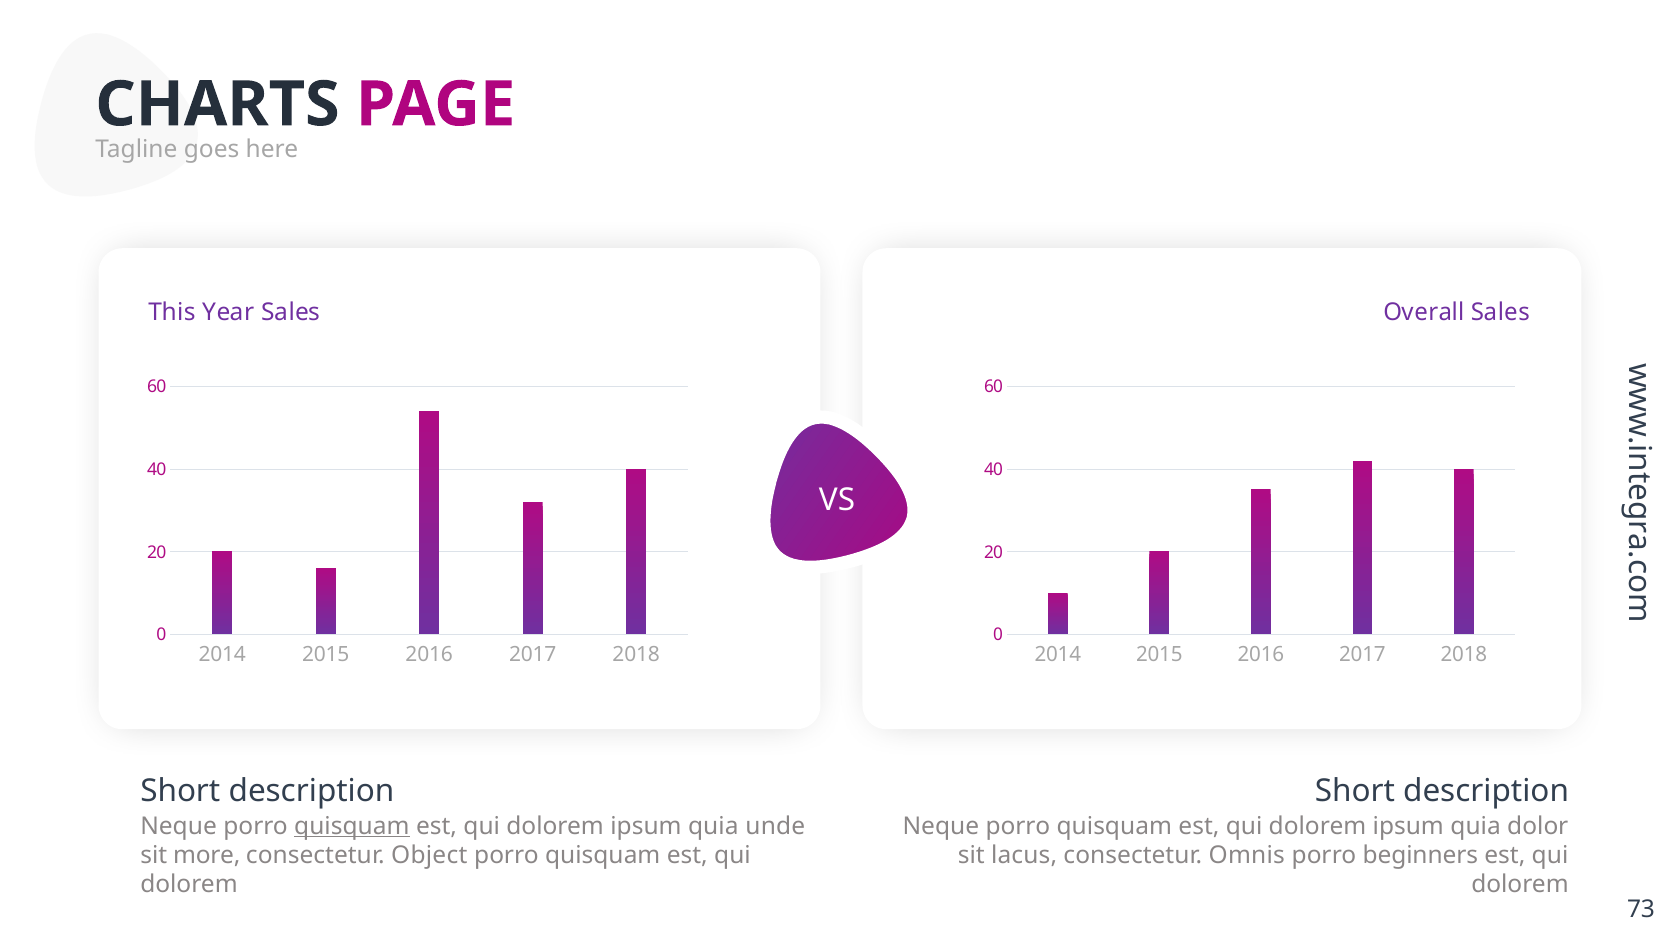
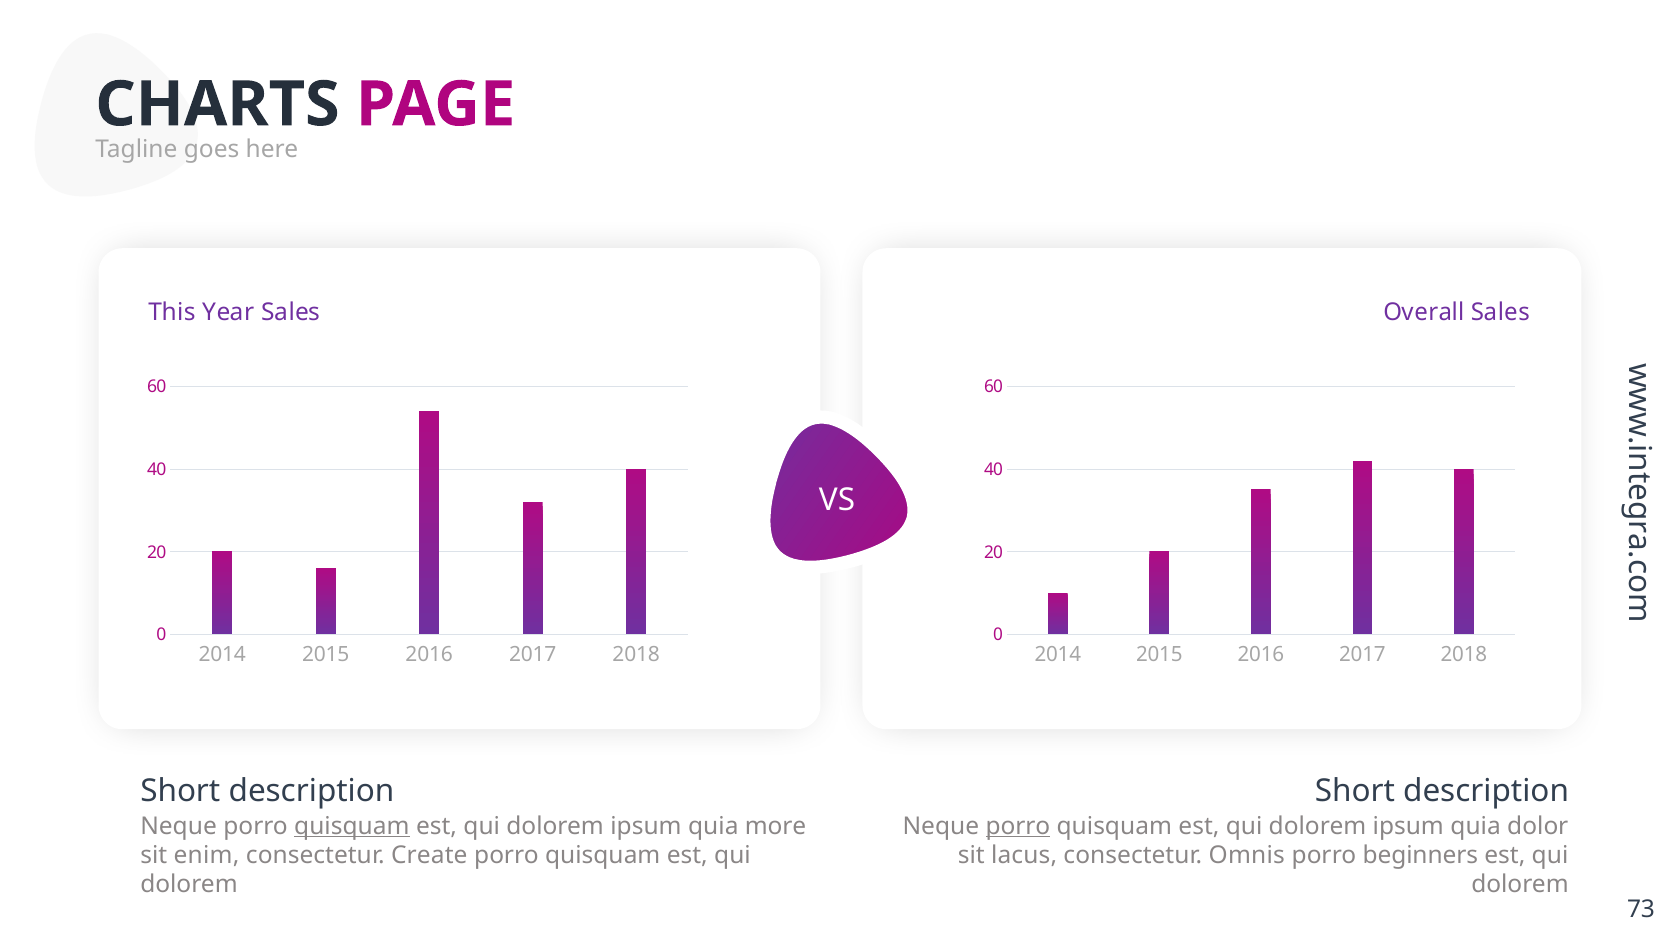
unde: unde -> more (776, 826)
porro underline: none -> present (1018, 826)
more: more -> enim (206, 855)
Object: Object -> Create (429, 855)
